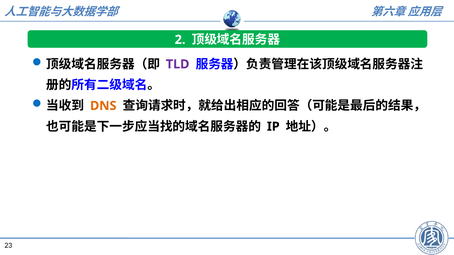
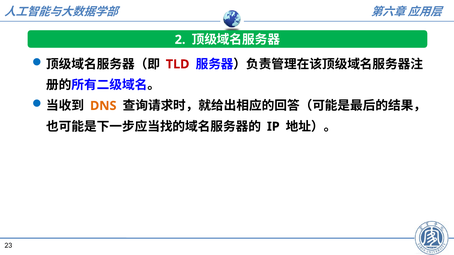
TLD colour: purple -> red (178, 64)
